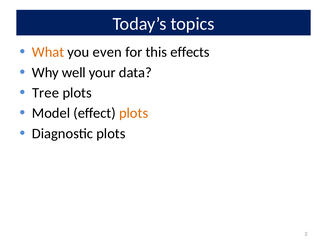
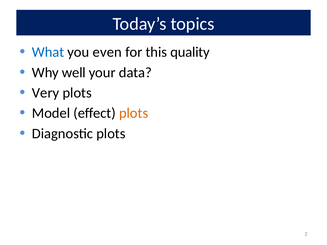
What colour: orange -> blue (48, 52)
effects: effects -> quality (190, 52)
Tree: Tree -> Very (46, 93)
